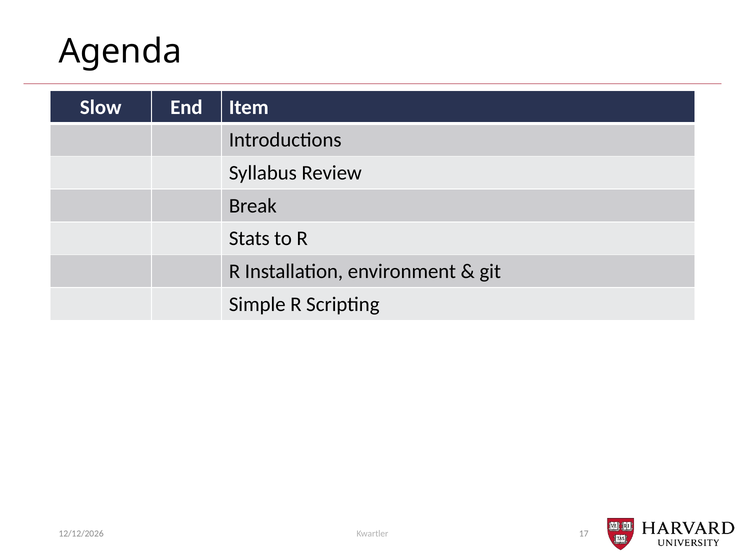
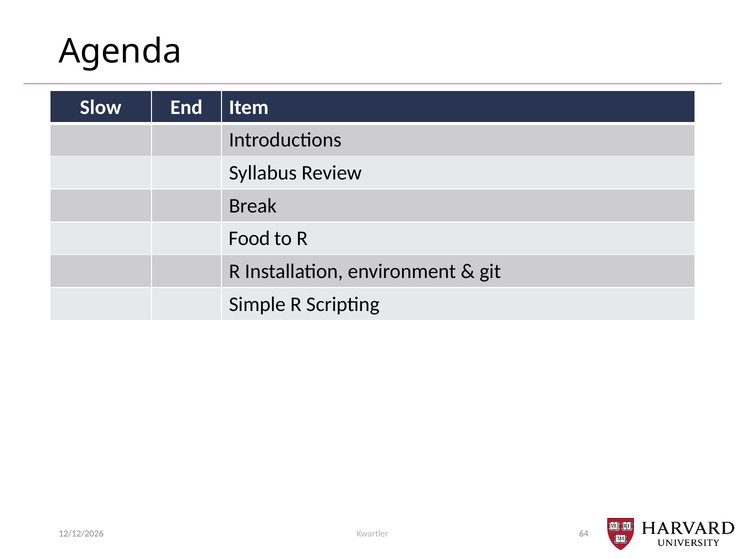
Stats: Stats -> Food (249, 238)
17: 17 -> 64 (584, 533)
